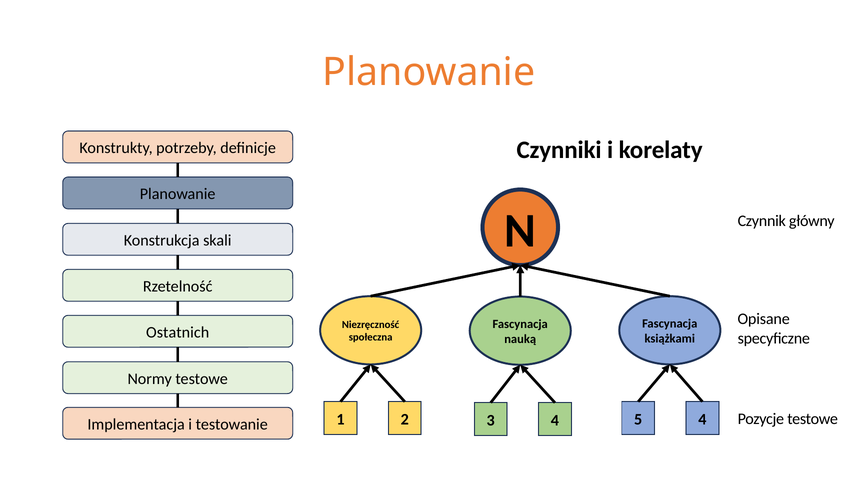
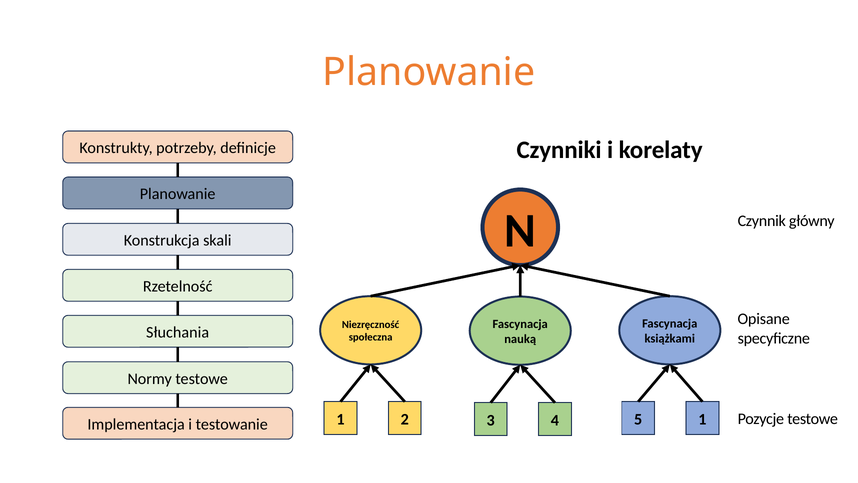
Ostatnich: Ostatnich -> Słuchania (178, 332)
5 4: 4 -> 1 (702, 419)
